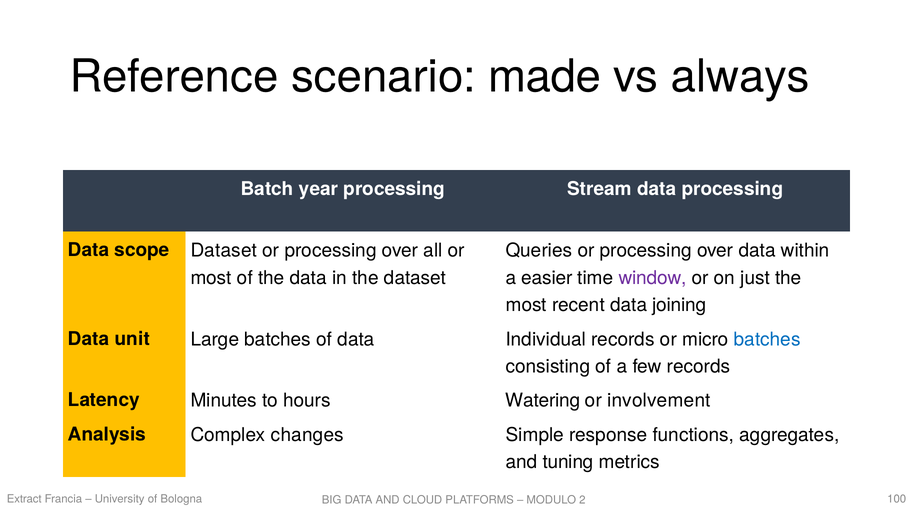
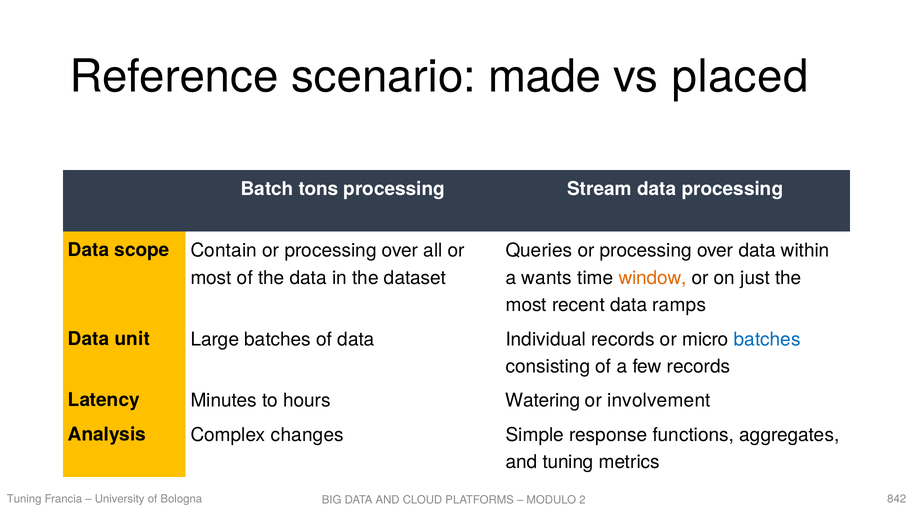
always: always -> placed (740, 77)
year: year -> tons (319, 189)
scope Dataset: Dataset -> Contain (224, 251)
easier: easier -> wants (547, 278)
window colour: purple -> orange (653, 278)
joining: joining -> ramps (679, 305)
Extract: Extract -> Tuning (24, 499)
100: 100 -> 842 (897, 499)
